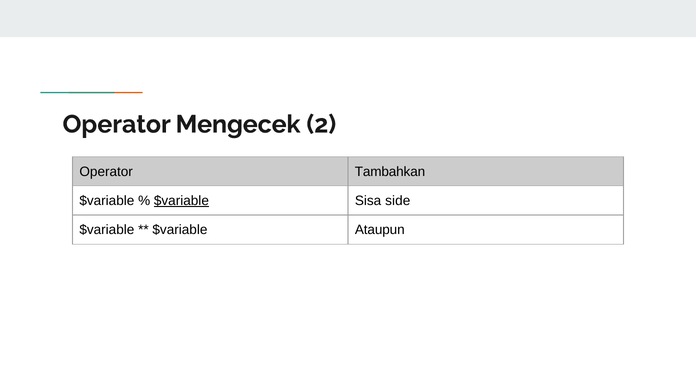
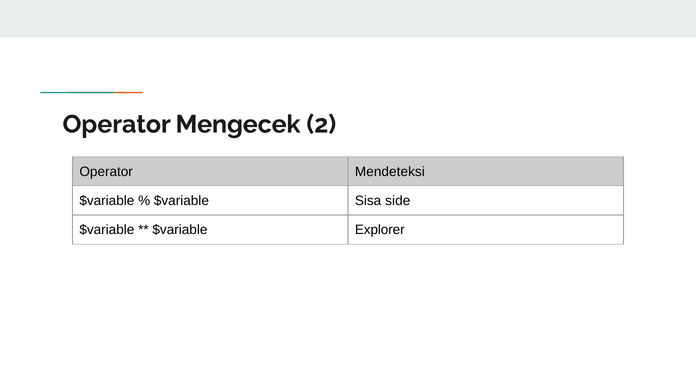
Tambahkan: Tambahkan -> Mendeteksi (390, 171)
$variable underline: present -> none (181, 200)
Ataupun: Ataupun -> Explorer (380, 230)
